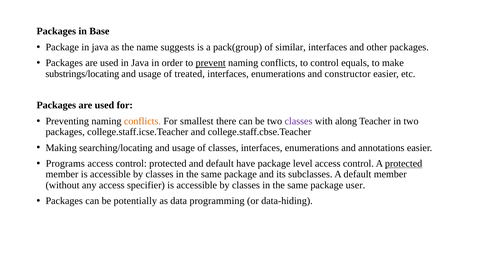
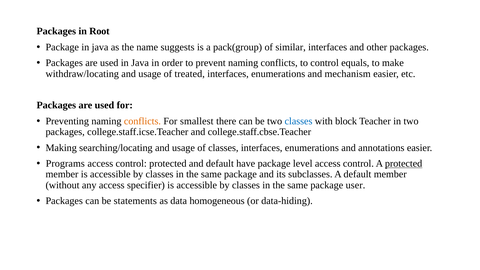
Base: Base -> Root (99, 31)
prevent underline: present -> none (211, 63)
substrings/locating: substrings/locating -> withdraw/locating (82, 74)
constructor: constructor -> mechanism (348, 74)
classes colour: purple -> blue (299, 121)
along: along -> block (346, 121)
potentially: potentially -> statements (135, 201)
programming: programming -> homogeneous (217, 201)
